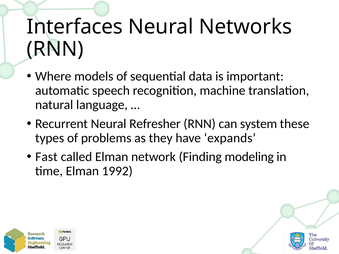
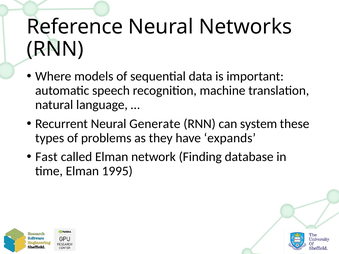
Interfaces: Interfaces -> Reference (75, 27)
Refresher: Refresher -> Generate (155, 124)
modeling: modeling -> database (249, 157)
1992: 1992 -> 1995 (117, 171)
